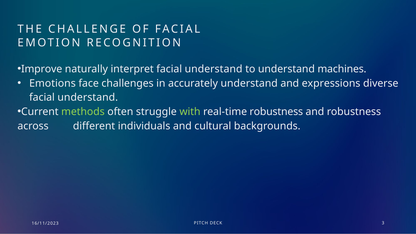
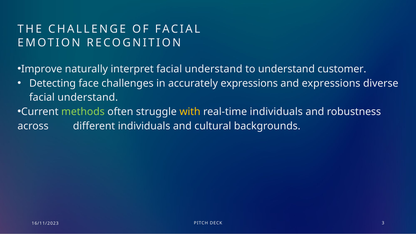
machines: machines -> customer (342, 69)
Emotions: Emotions -> Detecting (53, 83)
accurately understand: understand -> expressions (249, 83)
with colour: light green -> yellow (190, 112)
real-time robustness: robustness -> individuals (276, 112)
